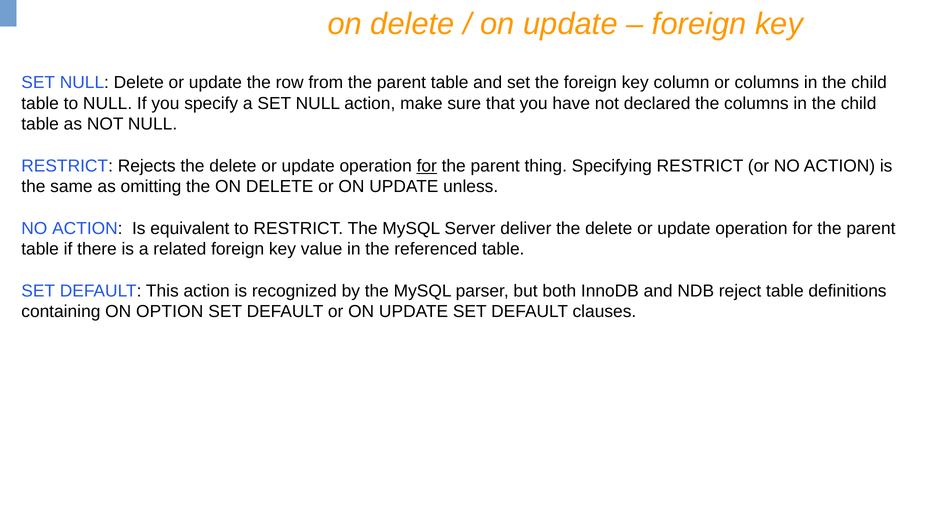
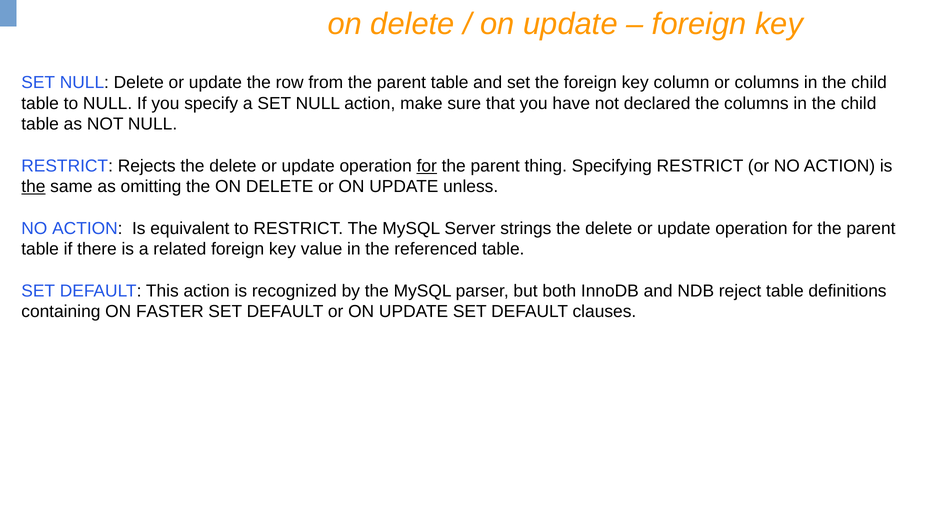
the underline: none -> present (33, 187)
deliver: deliver -> strings (526, 228)
OPTION: OPTION -> FASTER (170, 312)
